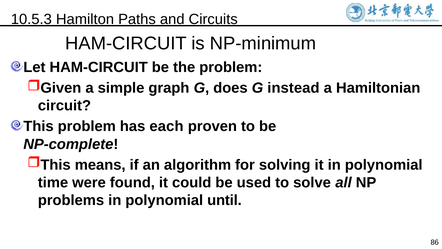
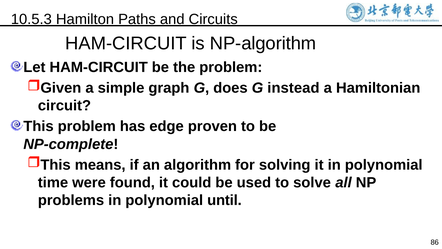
NP-minimum: NP-minimum -> NP-algorithm (263, 43)
each: each -> edge (167, 126)
